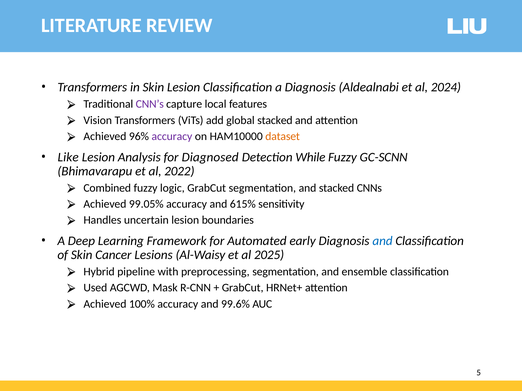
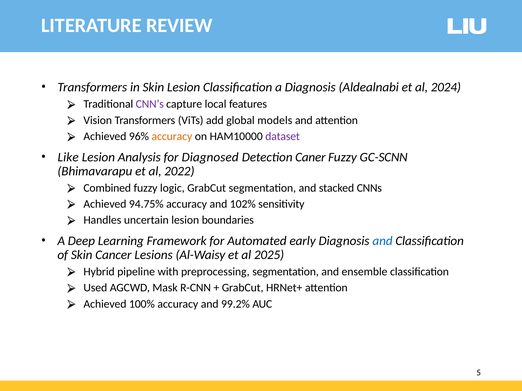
global stacked: stacked -> models (275, 120)
accuracy colour: purple -> orange (172, 137)
dataset colour: orange -> purple (283, 137)
While: While -> Caner (310, 157)
99.05%: 99.05% -> 94.75% (146, 204)
615%: 615% -> 102% (243, 204)
99.6%: 99.6% -> 99.2% (235, 304)
